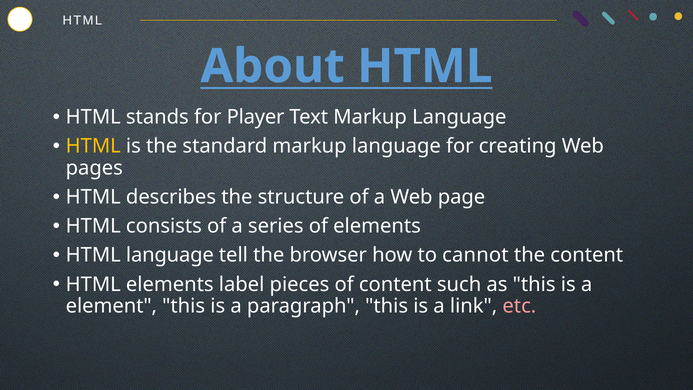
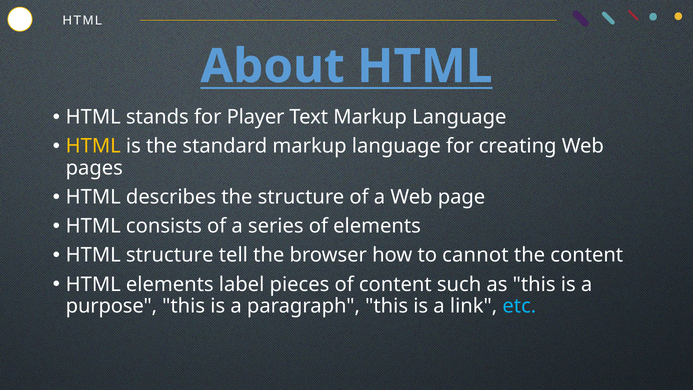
HTML language: language -> structure (170, 255)
element: element -> purpose (111, 306)
etc colour: pink -> light blue (519, 306)
